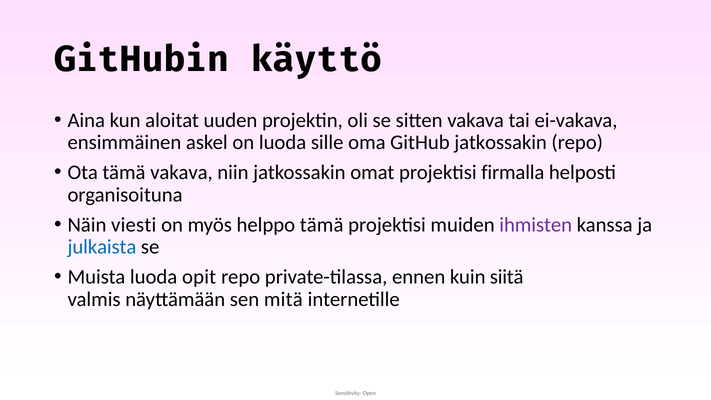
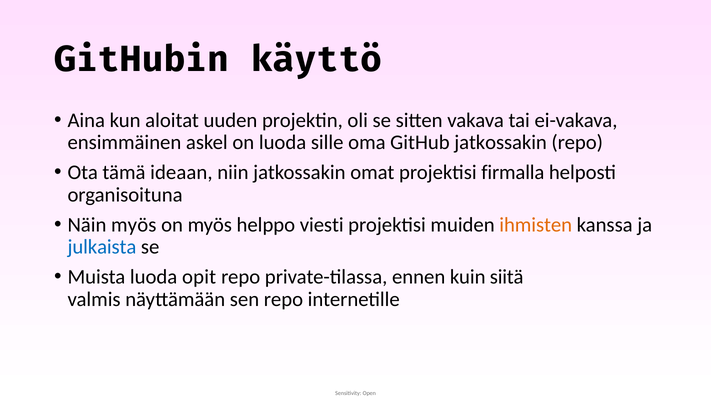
tämä vakava: vakava -> ideaan (181, 172)
Näin viesti: viesti -> myös (134, 225)
helppo tämä: tämä -> viesti (322, 225)
ihmisten colour: purple -> orange (536, 225)
sen mitä: mitä -> repo (283, 299)
